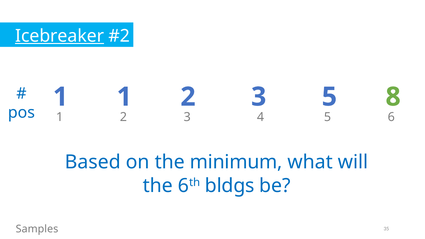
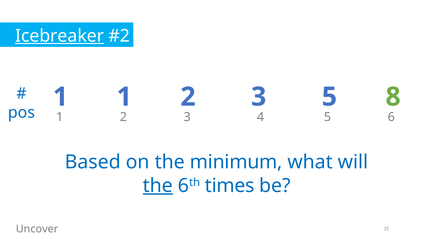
the underline: none -> present (158, 186)
bldgs: bldgs -> times (230, 186)
Samples: Samples -> Uncover (37, 229)
